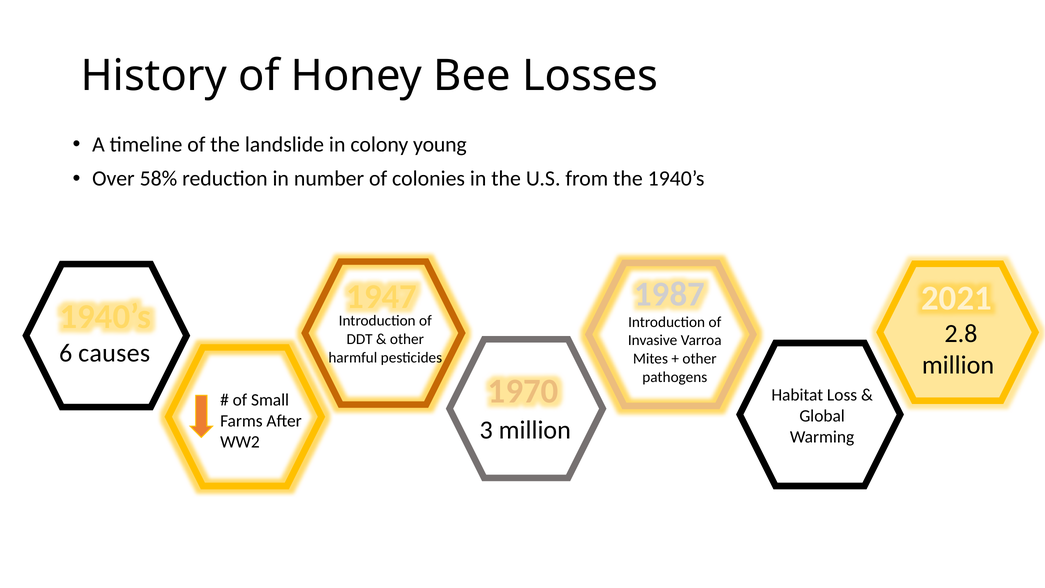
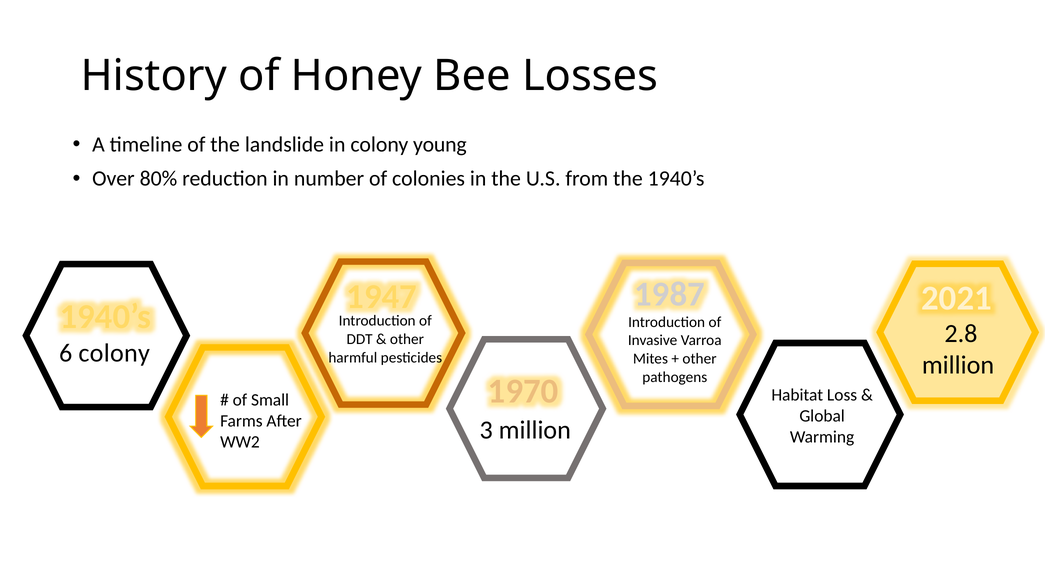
58%: 58% -> 80% (158, 179)
6 causes: causes -> colony (114, 353)
